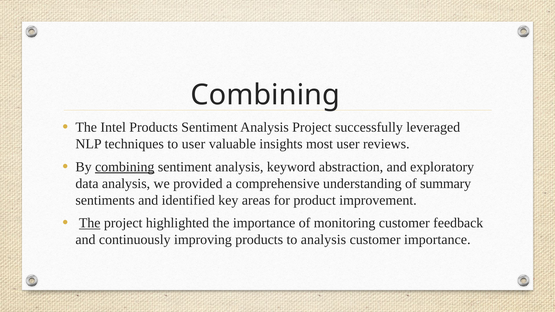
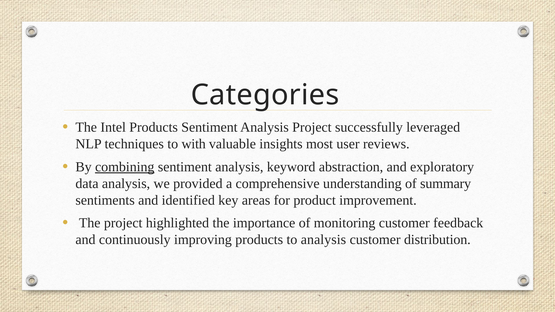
Combining: Combining -> Categories (265, 95)
to user: user -> with (194, 144)
The underline: present -> none (90, 223)
customer importance: importance -> distribution (437, 240)
